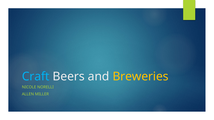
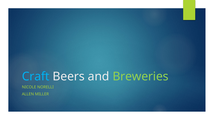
Breweries colour: yellow -> light green (141, 77)
